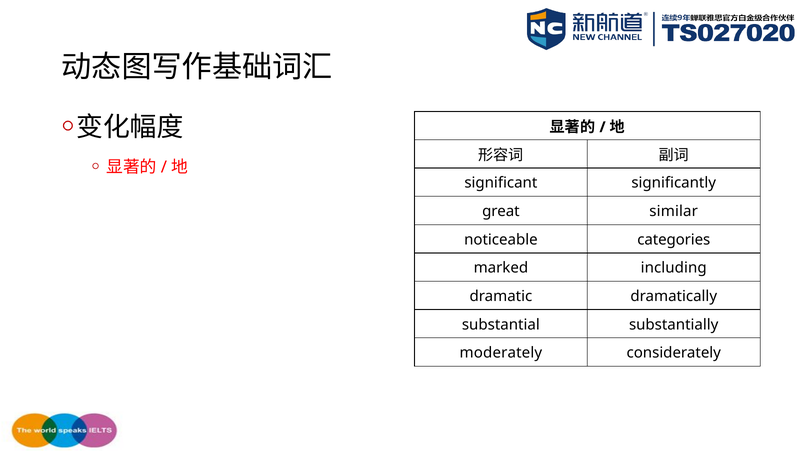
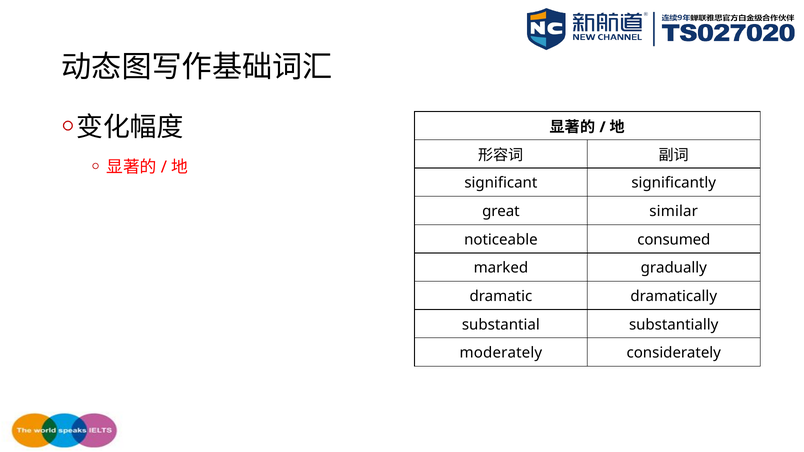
categories: categories -> consumed (674, 240)
including: including -> gradually (674, 268)
